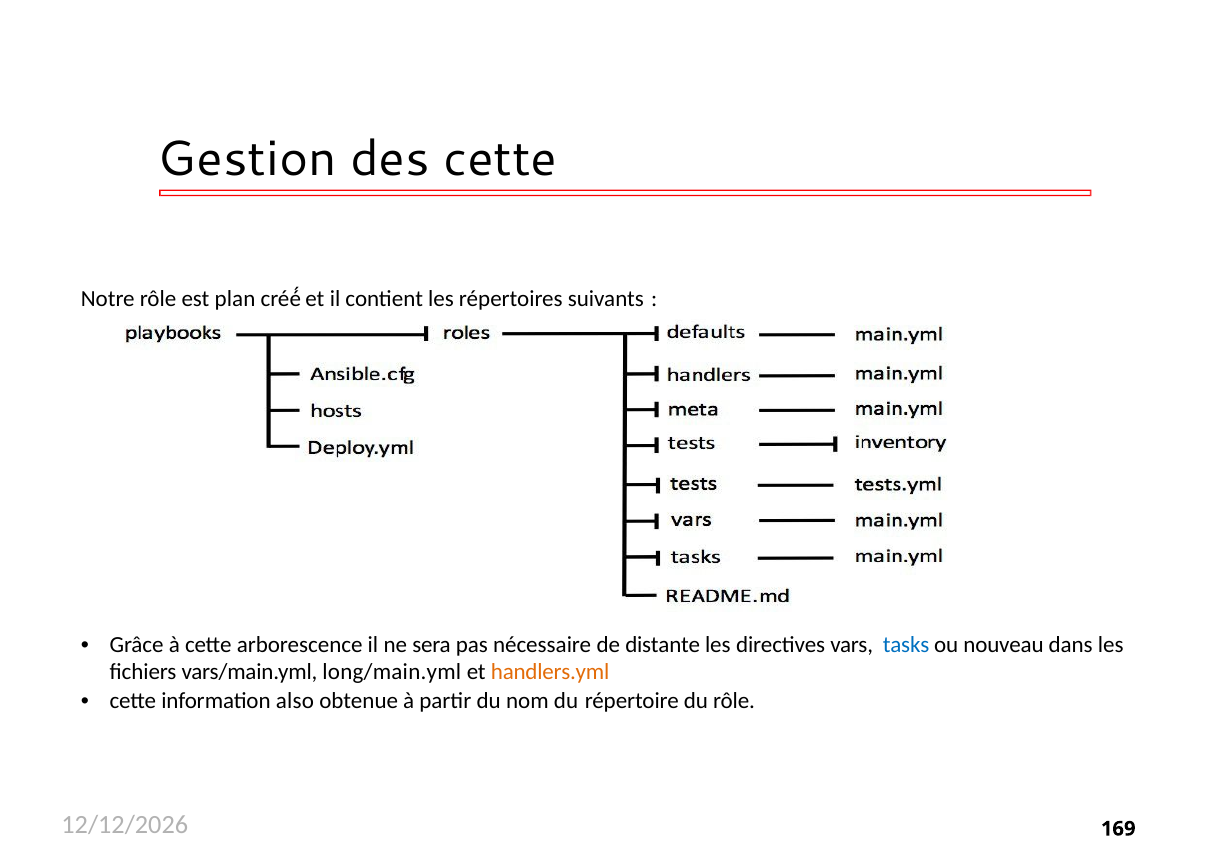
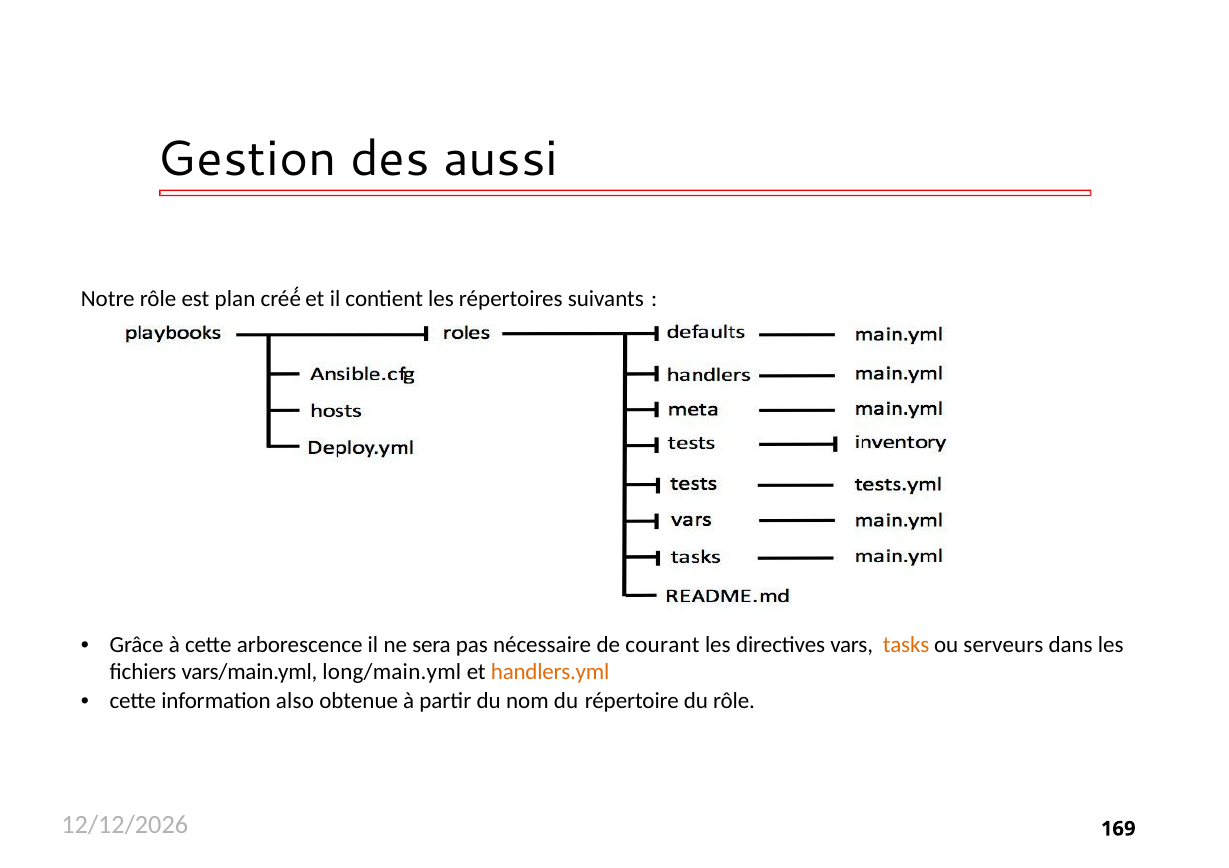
des cette: cette -> aussi (501, 159)
distante: distante -> courant (662, 645)
tasks colour: blue -> orange (906, 645)
nouveau: nouveau -> serveurs (1003, 645)
